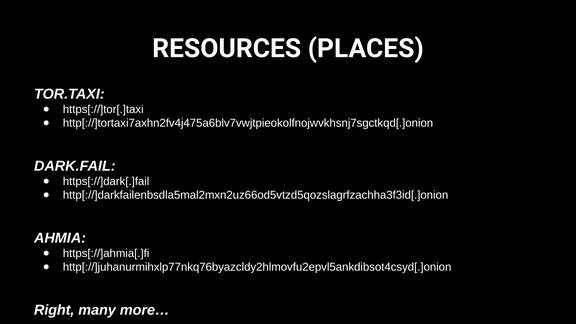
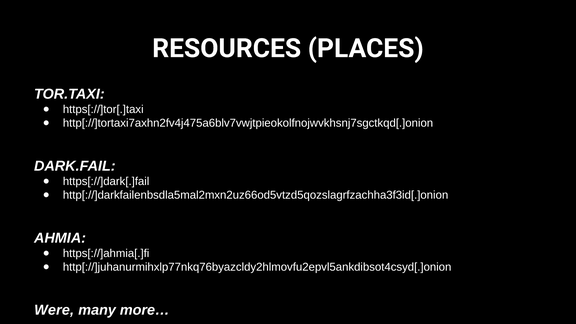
Right: Right -> Were (54, 310)
